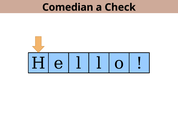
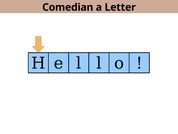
Check: Check -> Letter (120, 7)
